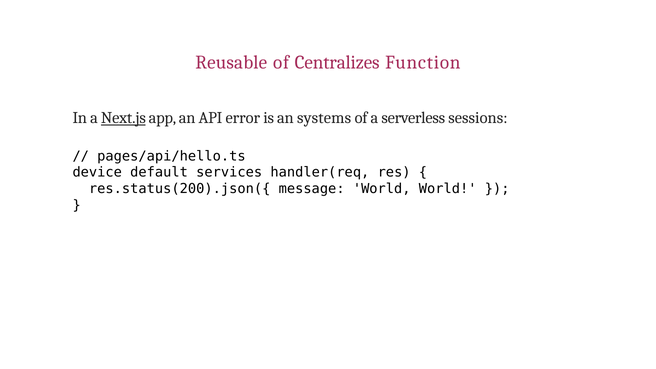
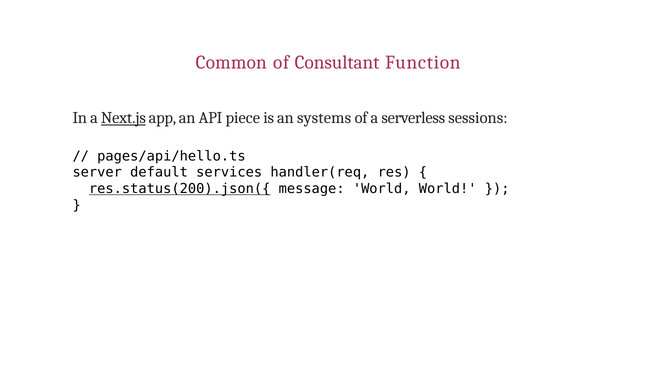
Reusable: Reusable -> Common (231, 63)
Centralizes: Centralizes -> Consultant (337, 63)
error: error -> piece (243, 118)
device: device -> server (97, 172)
res.status(200).json({ underline: none -> present (180, 189)
